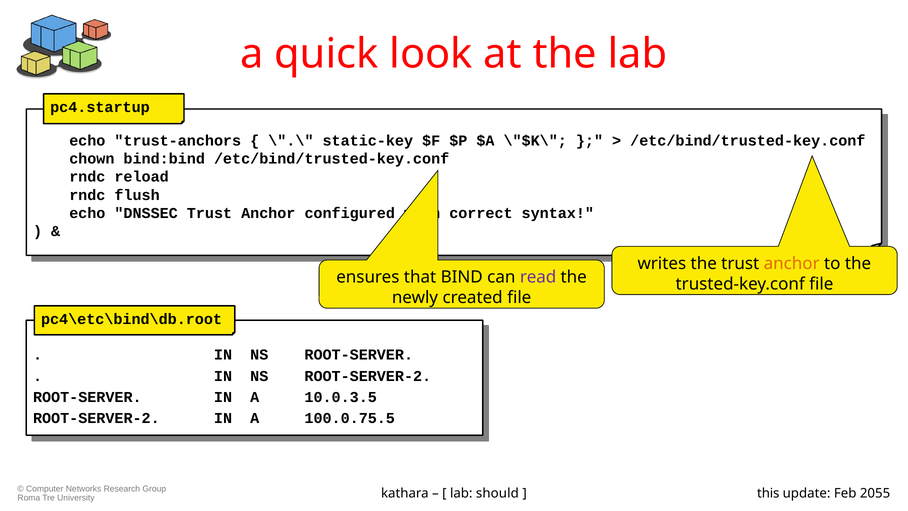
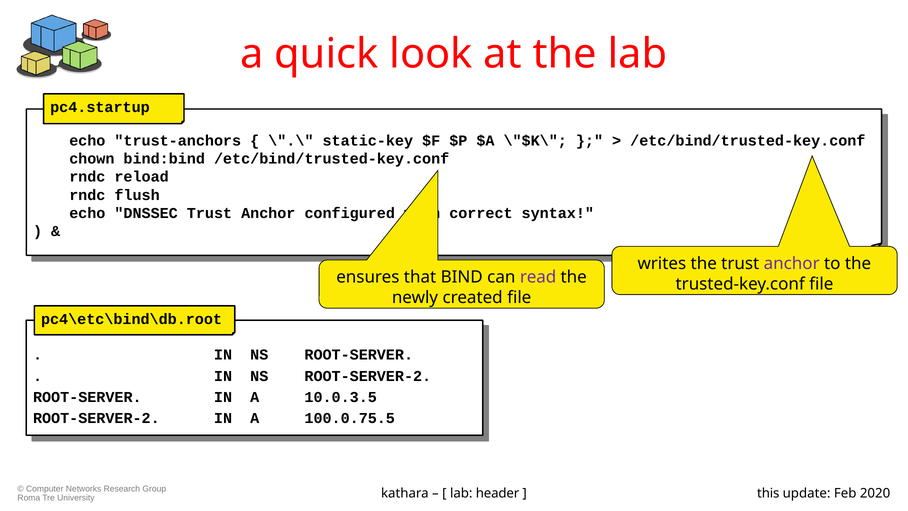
anchor colour: orange -> purple (792, 263)
should: should -> header (498, 493)
2055: 2055 -> 2020 (875, 493)
